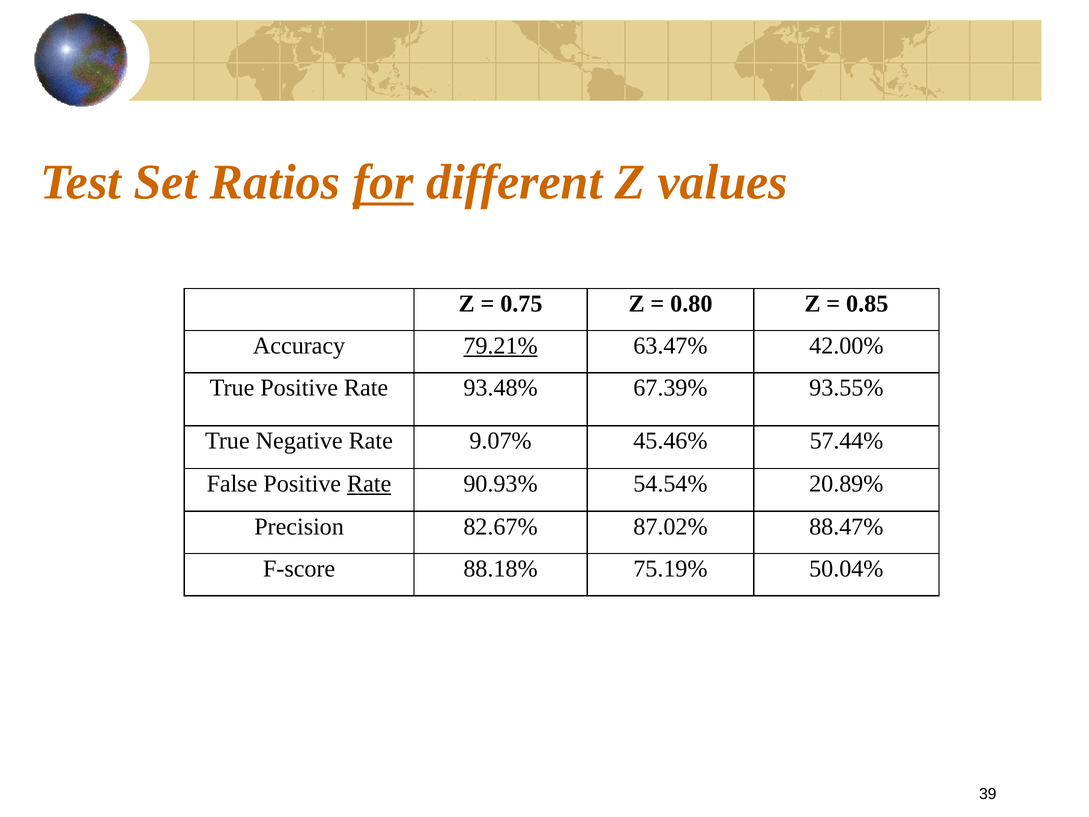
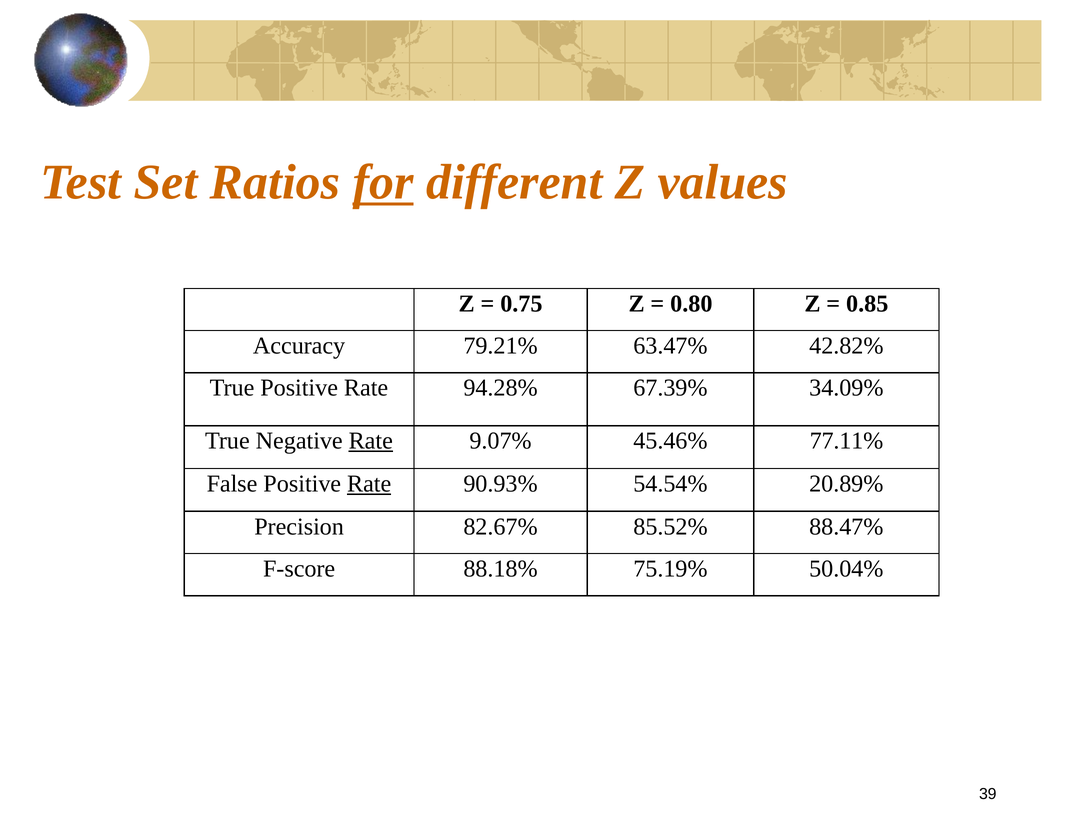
79.21% underline: present -> none (501, 346)
42.00%: 42.00% -> 42.82% (846, 346)
93.48%: 93.48% -> 94.28% (501, 388)
93.55%: 93.55% -> 34.09% (846, 388)
Rate underline: none -> present (371, 441)
57.44%: 57.44% -> 77.11% (846, 441)
87.02%: 87.02% -> 85.52% (671, 526)
